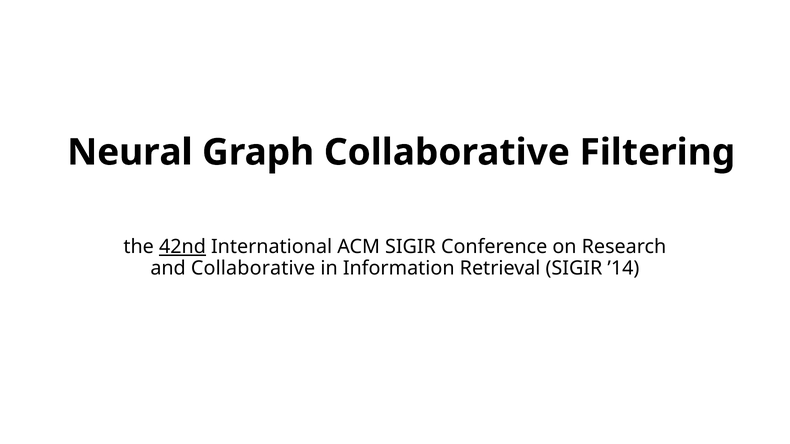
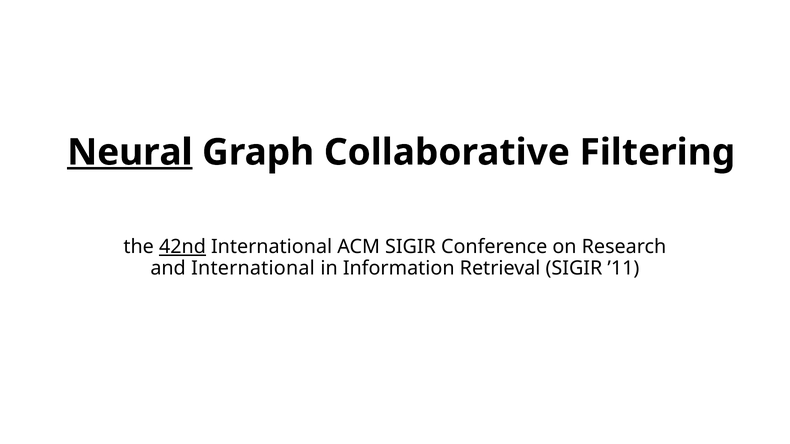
Neural underline: none -> present (130, 152)
and Collaborative: Collaborative -> International (253, 268)
’14: ’14 -> ’11 (623, 268)
